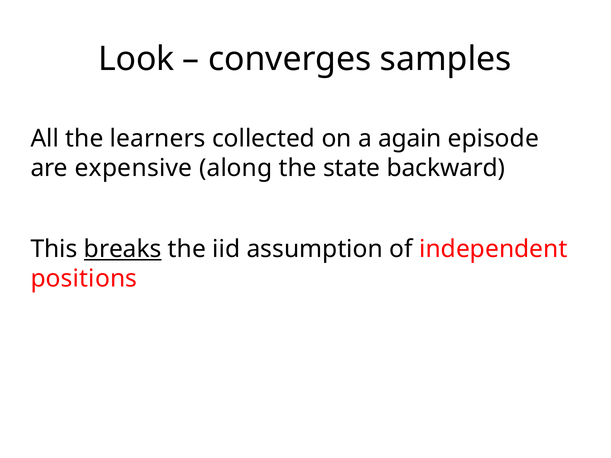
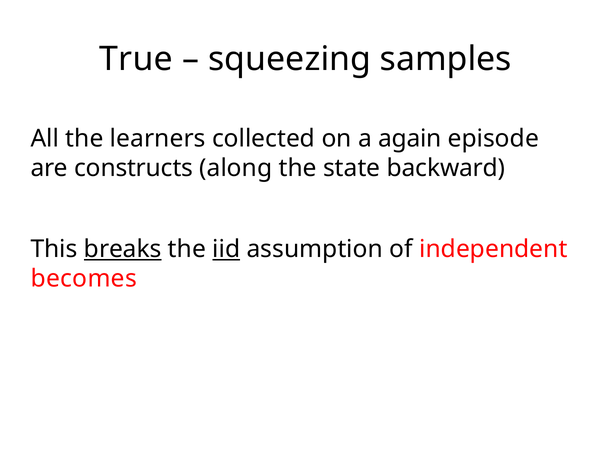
Look: Look -> True (136, 59)
converges: converges -> squeezing (290, 59)
expensive: expensive -> constructs (134, 168)
iid underline: none -> present (226, 249)
positions: positions -> becomes (84, 279)
